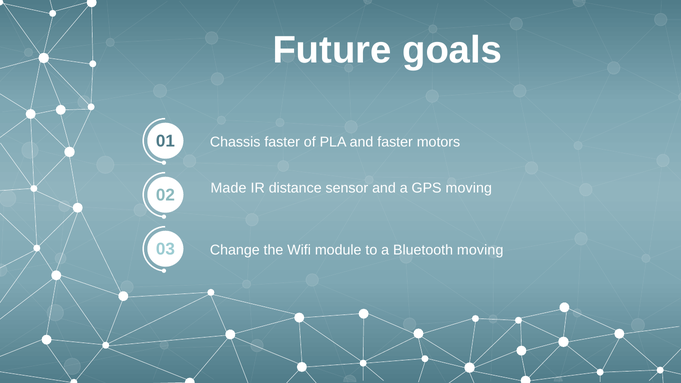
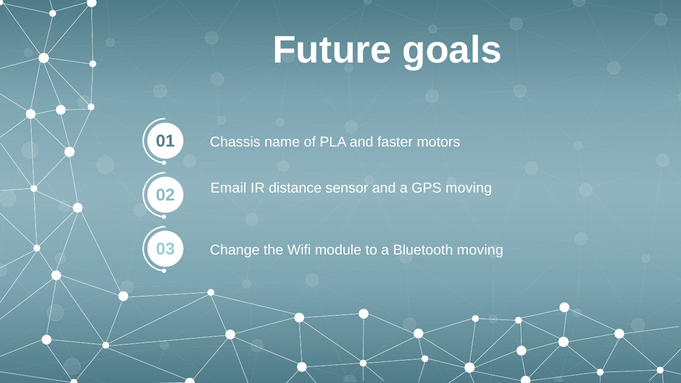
Chassis faster: faster -> name (282, 142)
Made: Made -> Email (228, 188)
